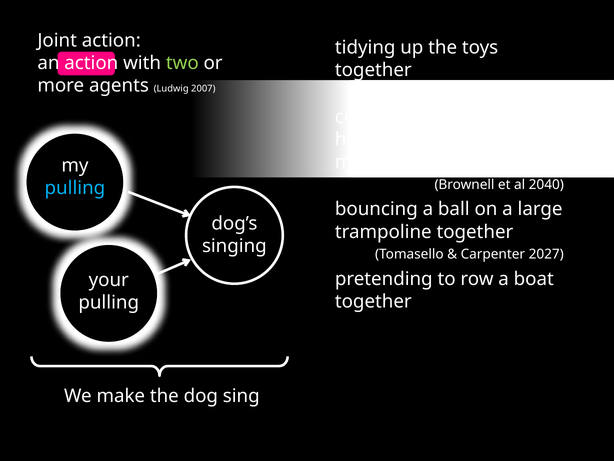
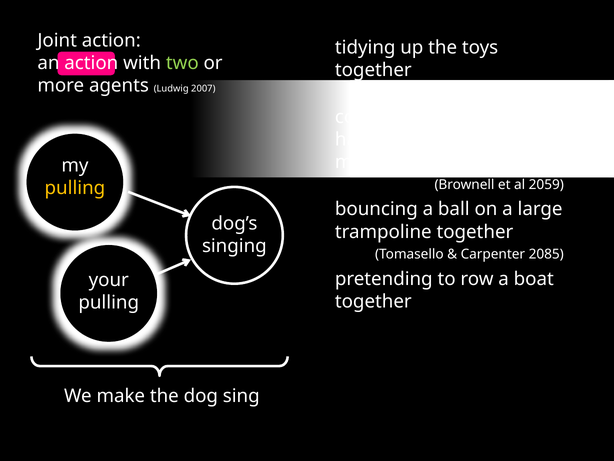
2040: 2040 -> 2059 (546, 185)
pulling colour: light blue -> yellow (75, 188)
2027: 2027 -> 2085 (546, 254)
